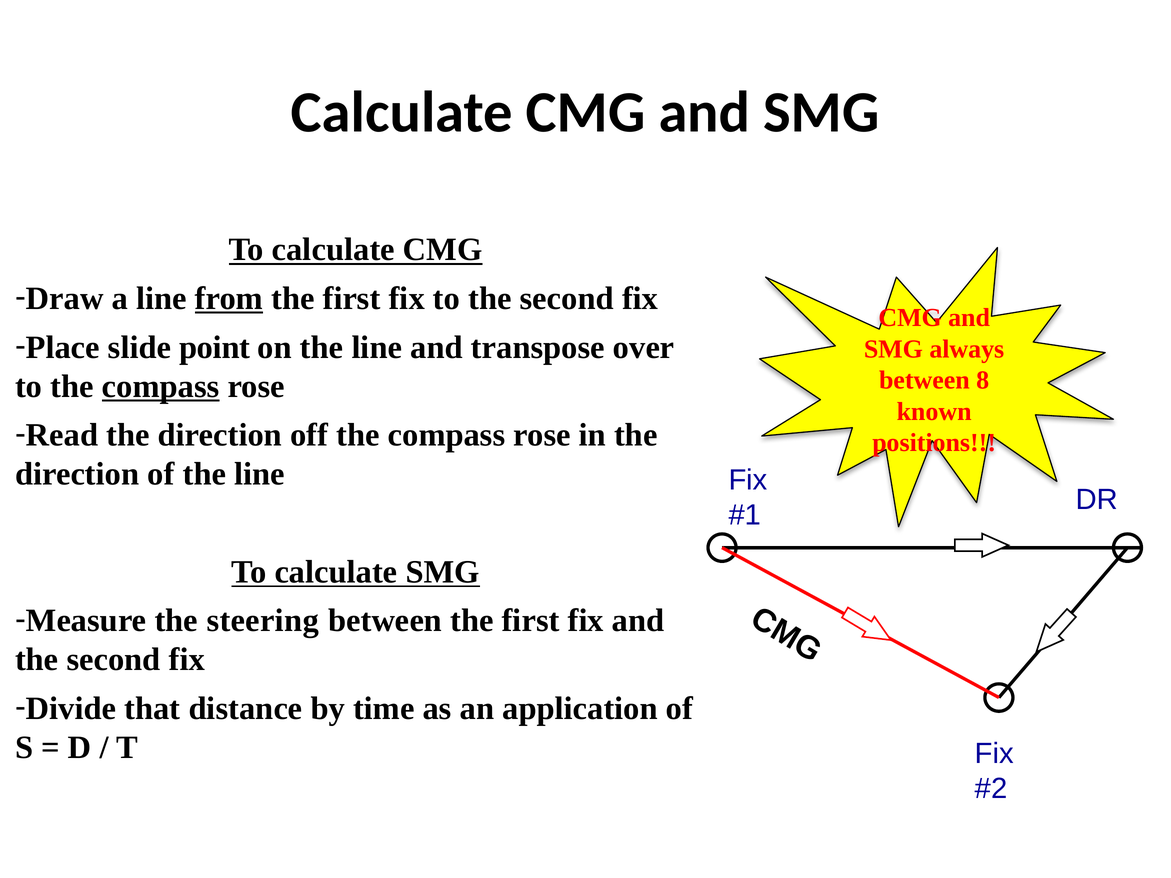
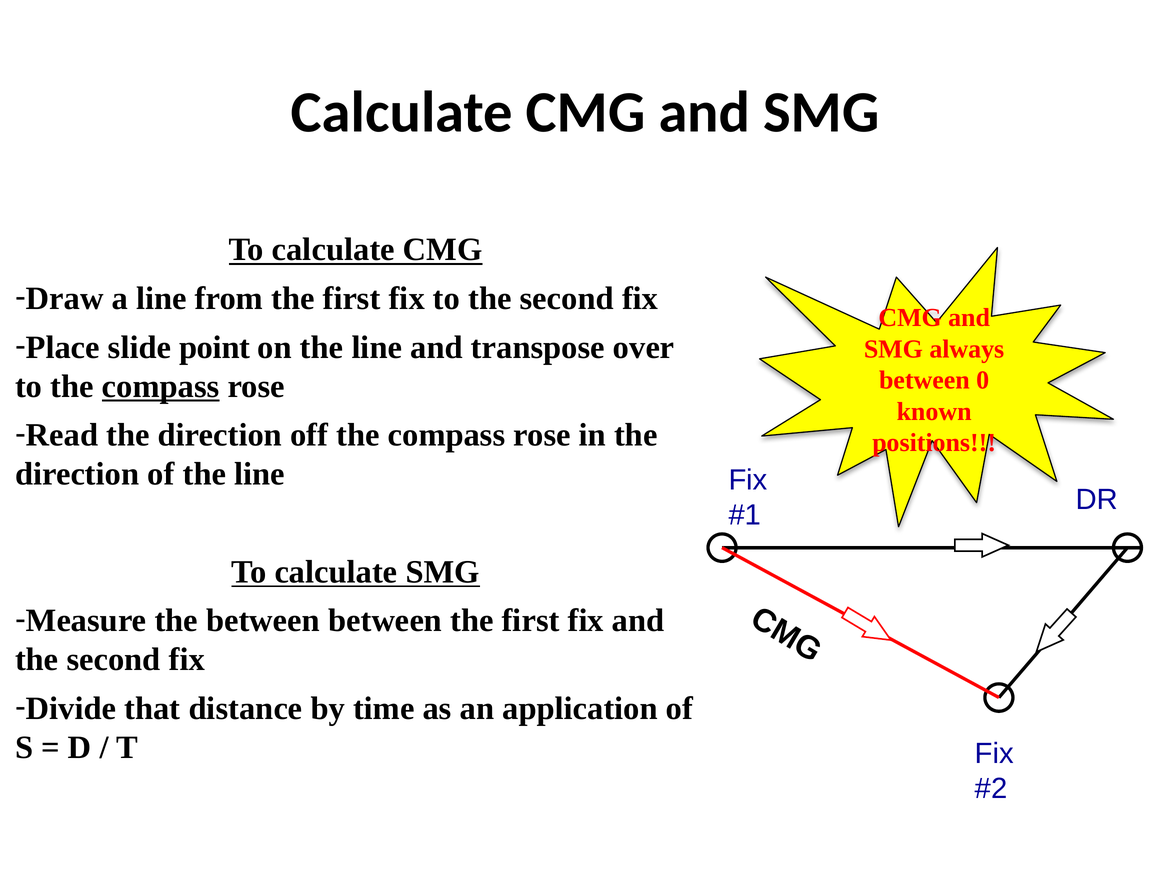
from underline: present -> none (229, 299)
8: 8 -> 0 (983, 380)
the steering: steering -> between (263, 621)
